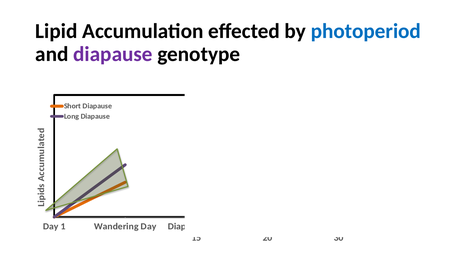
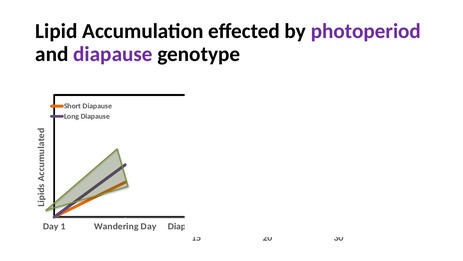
photoperiod colour: blue -> purple (366, 31)
